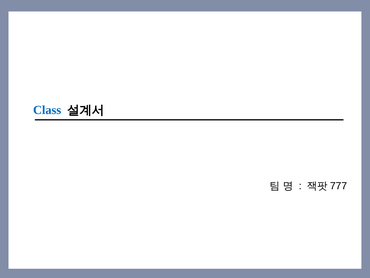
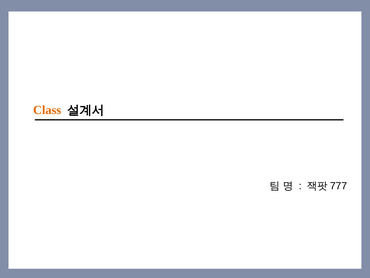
Class colour: blue -> orange (47, 110)
